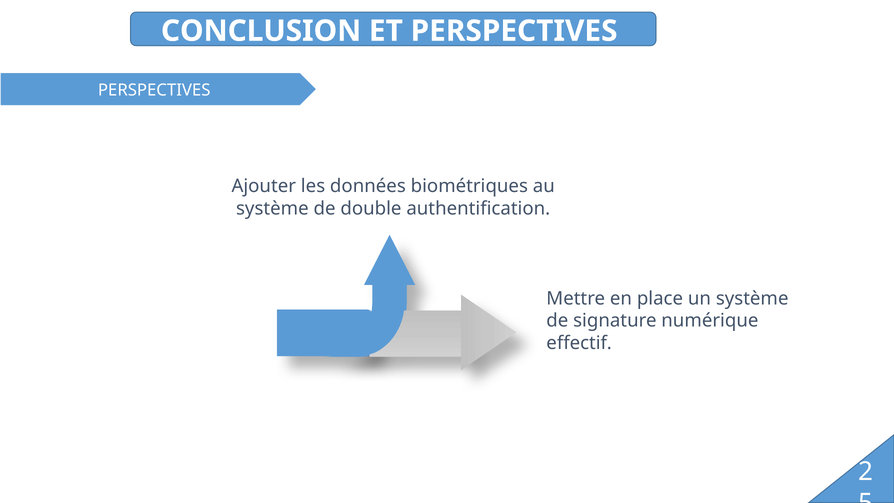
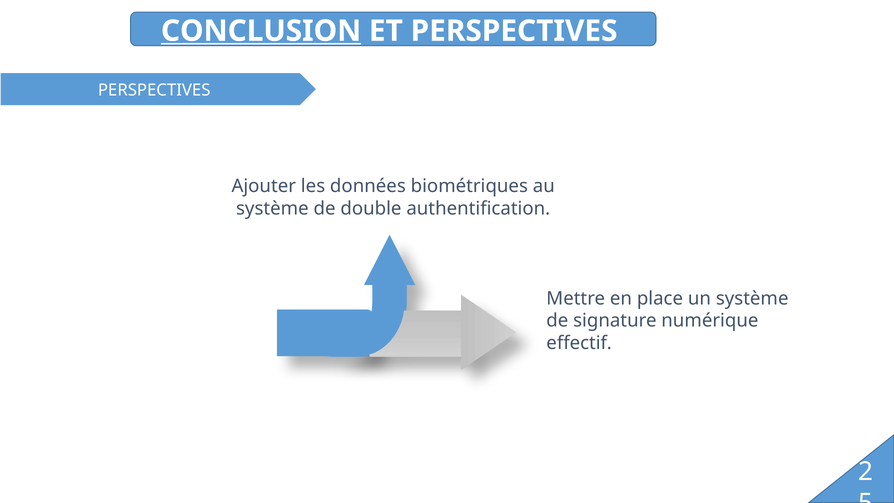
CONCLUSION underline: none -> present (261, 31)
